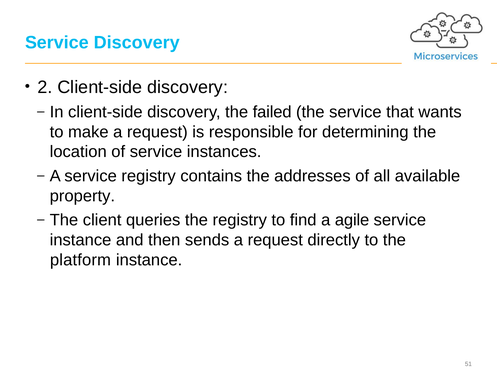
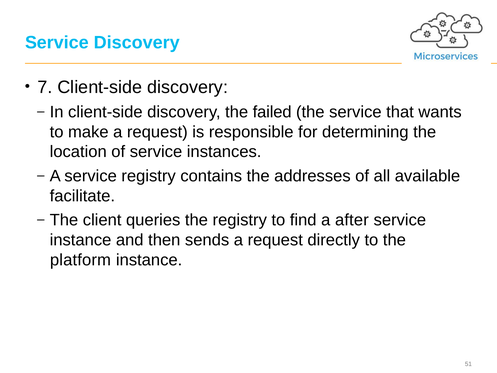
2: 2 -> 7 (45, 87)
property: property -> facilitate (82, 196)
agile: agile -> after (352, 220)
